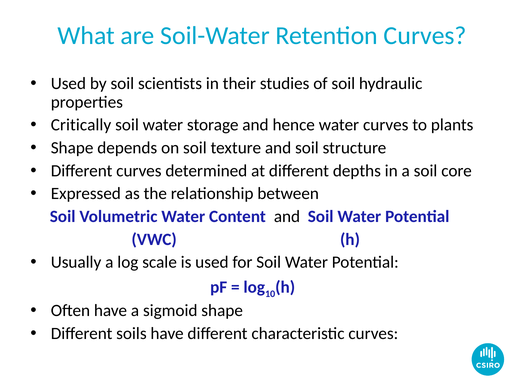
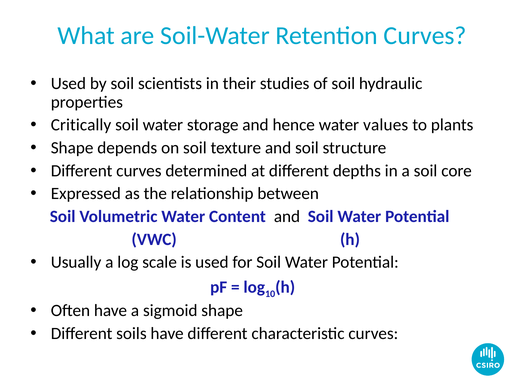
water curves: curves -> values (386, 125)
